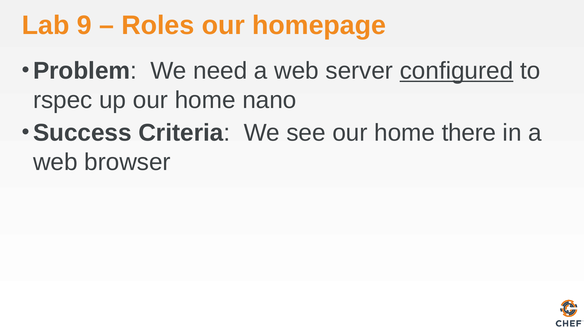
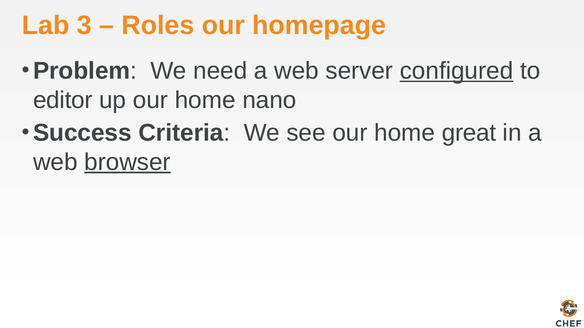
9: 9 -> 3 (84, 25)
rspec: rspec -> editor (63, 100)
there: there -> great (469, 133)
browser underline: none -> present (128, 162)
